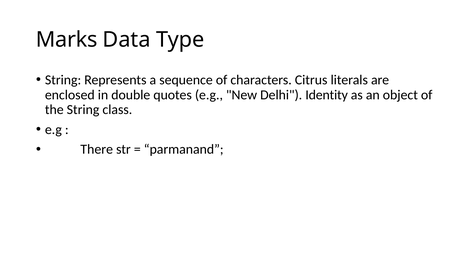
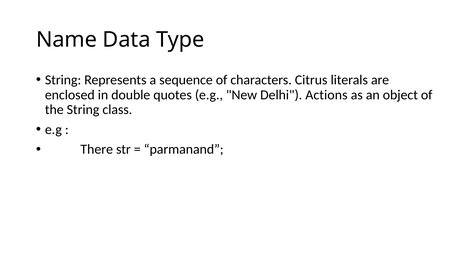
Marks: Marks -> Name (67, 40)
Identity: Identity -> Actions (326, 95)
